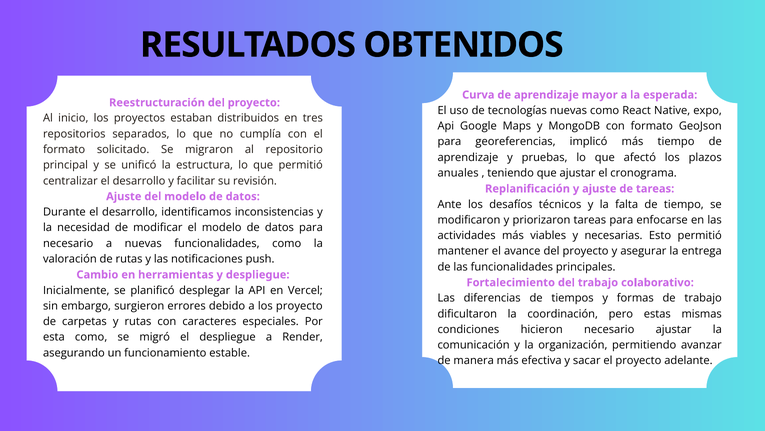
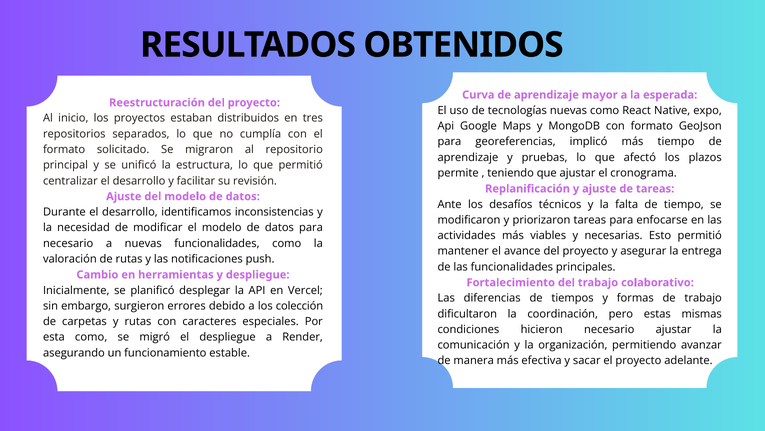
anuales: anuales -> permite (458, 173)
los proyecto: proyecto -> colección (299, 306)
